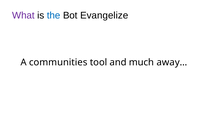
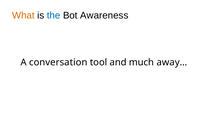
What colour: purple -> orange (23, 15)
Evangelize: Evangelize -> Awareness (104, 15)
communities: communities -> conversation (58, 62)
